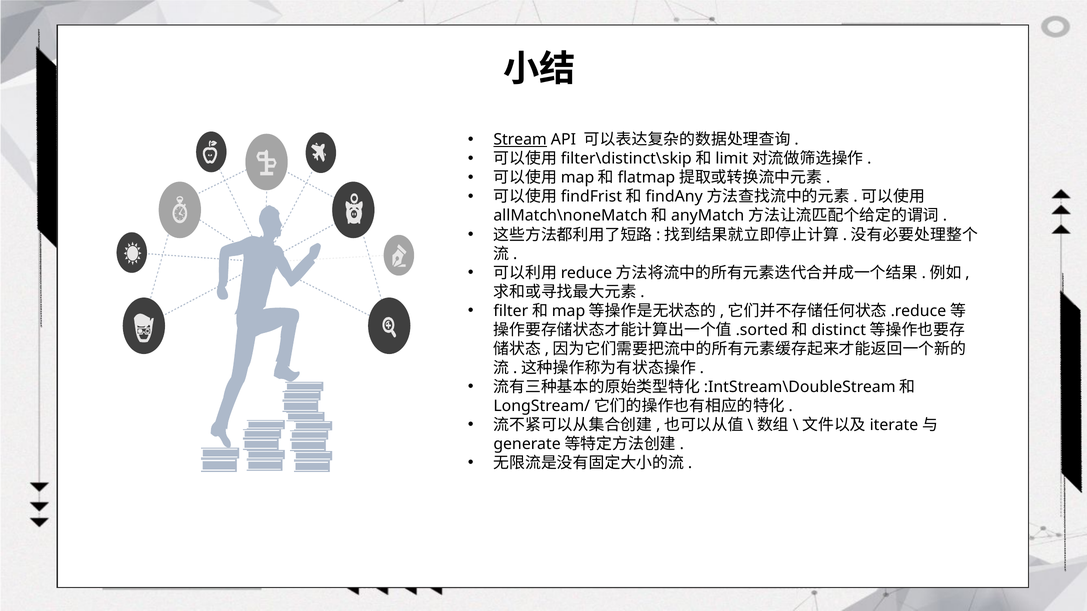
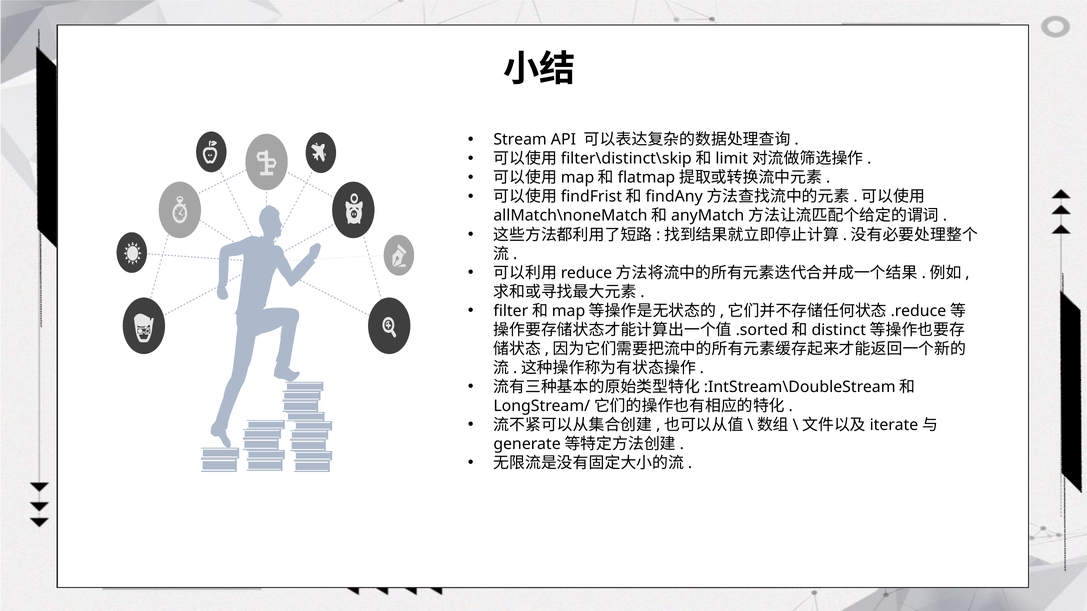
Stream underline: present -> none (520, 140)
